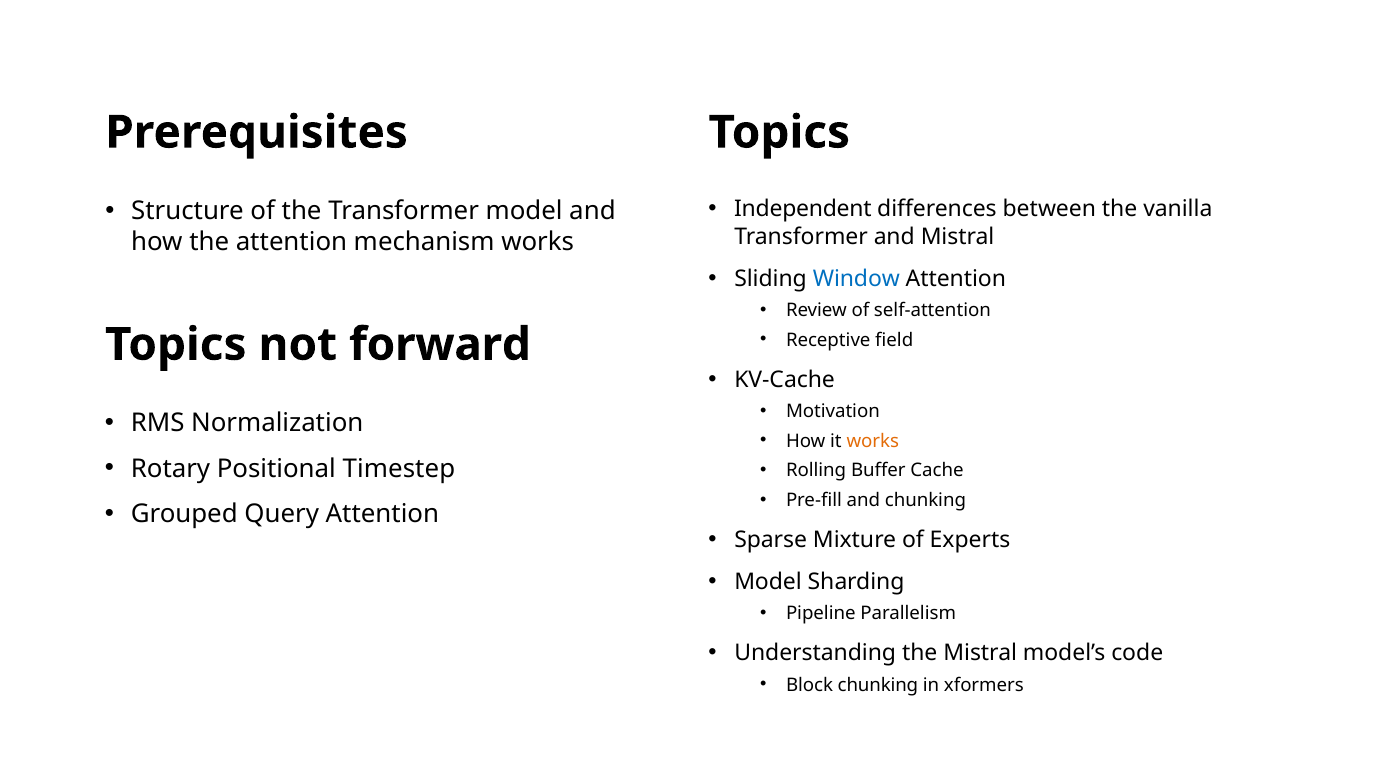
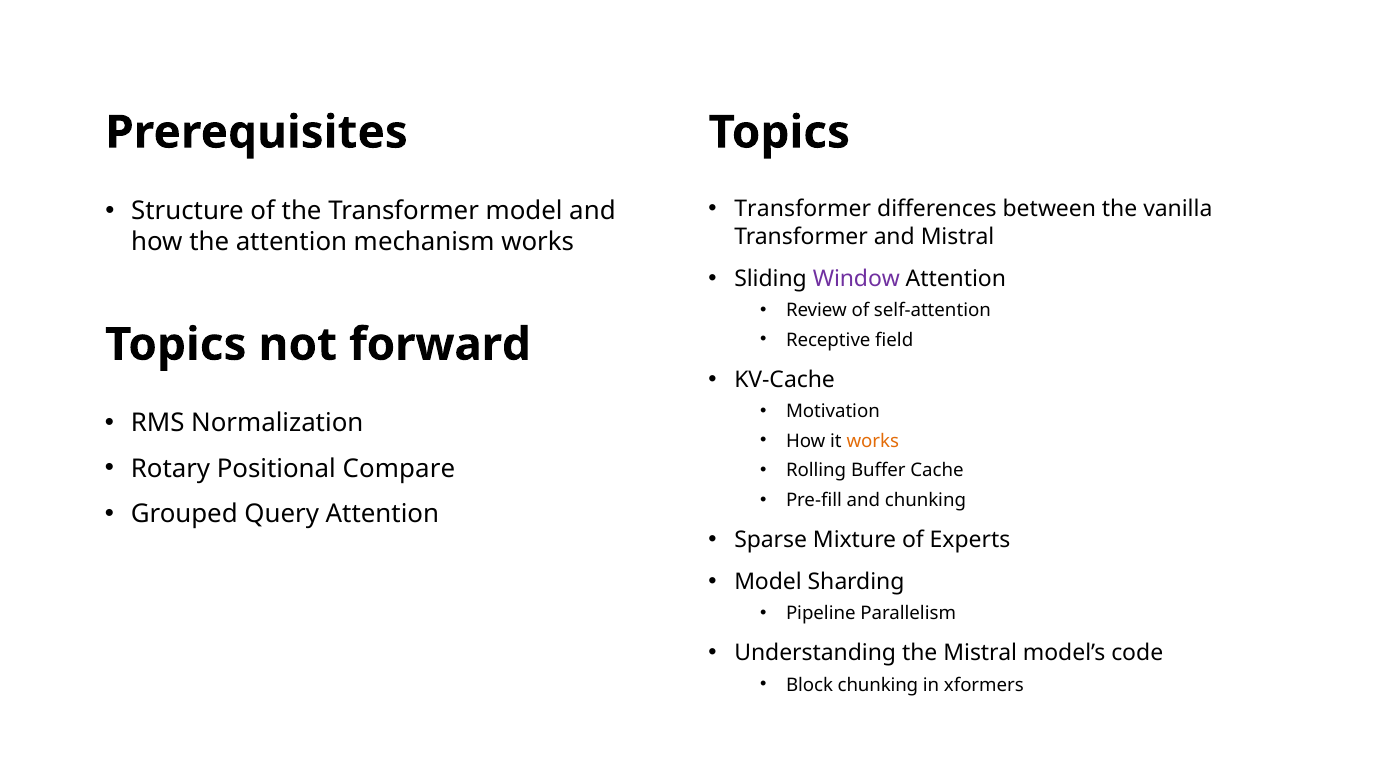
Independent: Independent -> Transformer (803, 209)
Window colour: blue -> purple (856, 279)
Timestep: Timestep -> Compare (399, 469)
